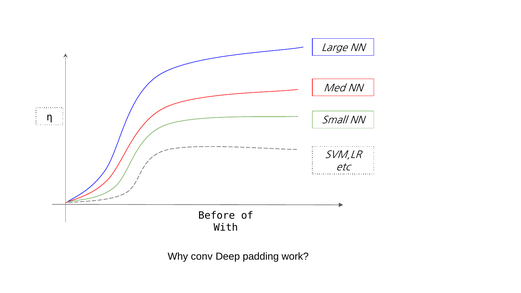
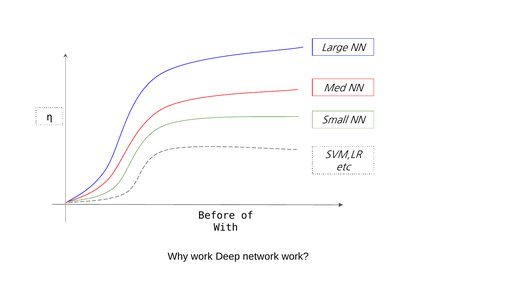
Why conv: conv -> work (202, 256)
padding: padding -> network (261, 256)
